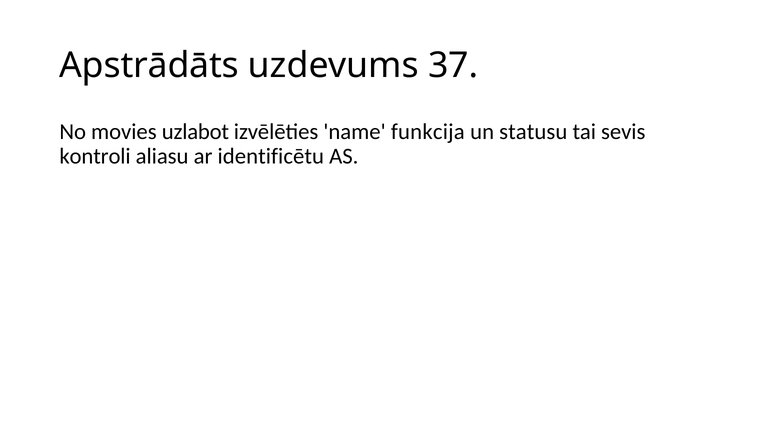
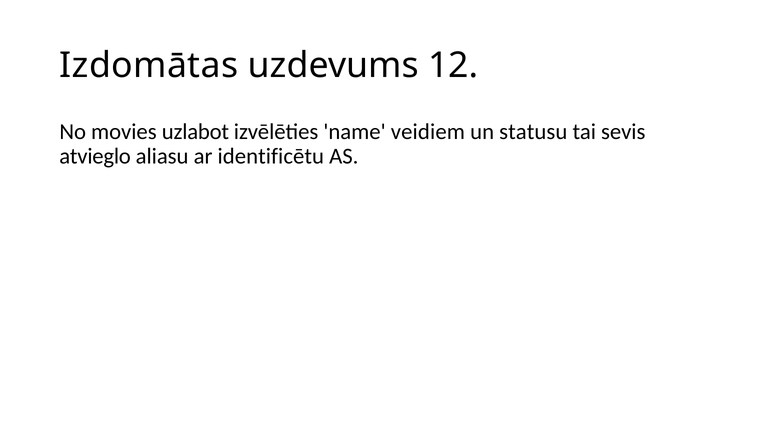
Apstrādāts: Apstrādāts -> Izdomātas (149, 65)
37: 37 -> 12 (453, 65)
funkcija: funkcija -> veidiem (428, 132)
kontroli: kontroli -> atvieglo (95, 156)
